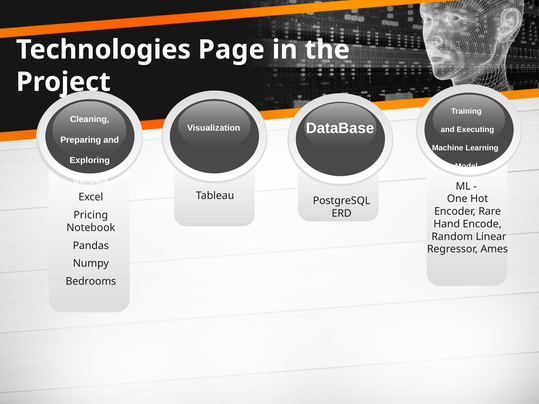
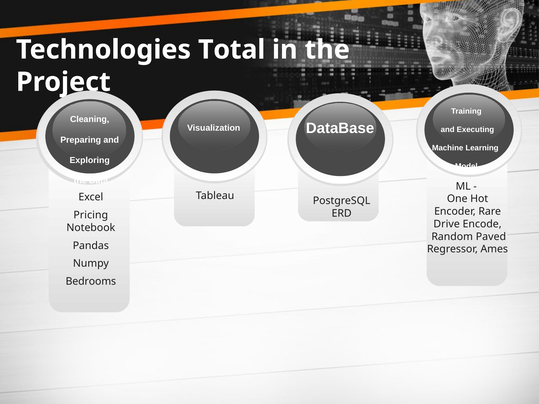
Page: Page -> Total (232, 50)
Hand: Hand -> Drive (447, 224)
Linear: Linear -> Paved (491, 237)
